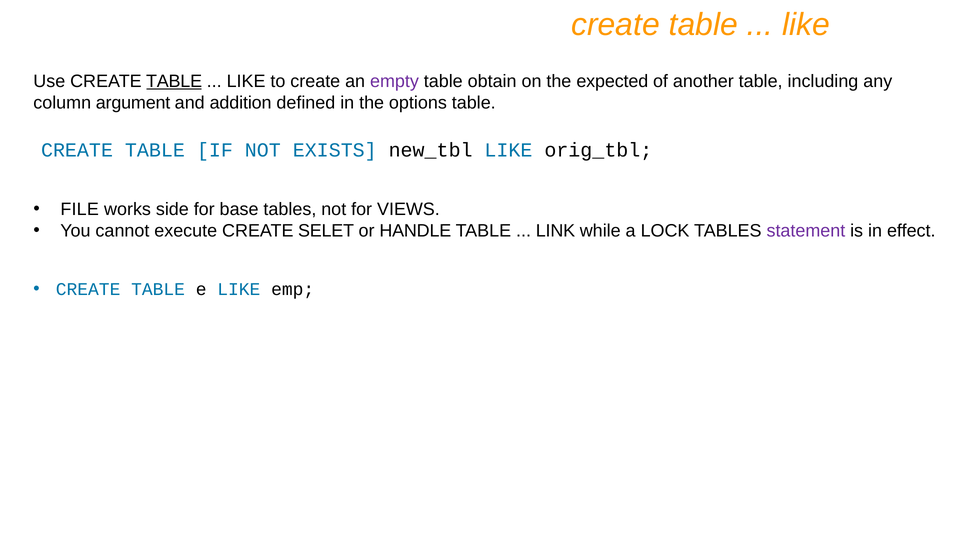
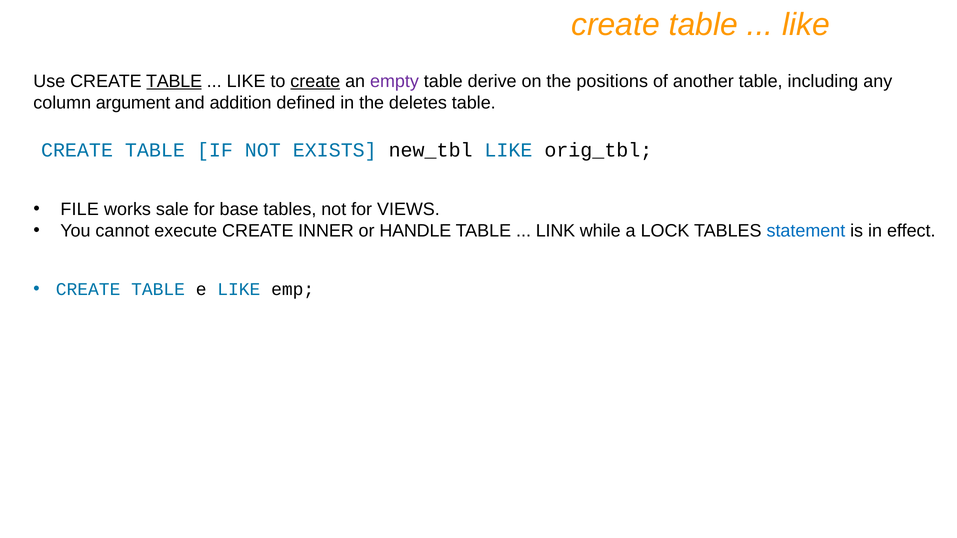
create underline: none -> present (315, 81)
obtain: obtain -> derive (492, 81)
expected: expected -> positions (612, 81)
options: options -> deletes (418, 103)
side: side -> sale (172, 210)
SELET: SELET -> INNER (326, 231)
statement colour: purple -> blue (806, 231)
